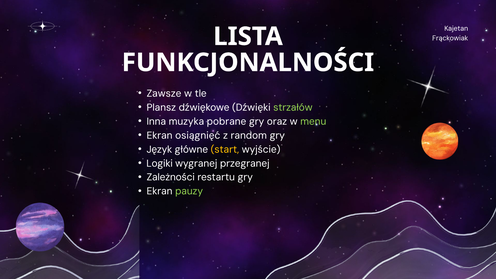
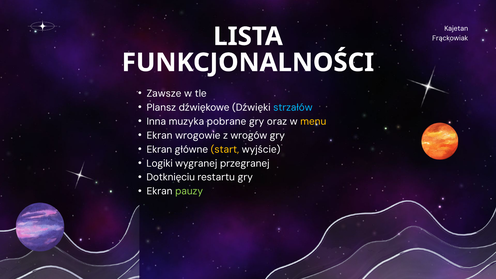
strzałów colour: light green -> light blue (293, 107)
menu colour: light green -> yellow (313, 121)
osiągnięć: osiągnięć -> wrogowie (198, 135)
random: random -> wrogów (249, 135)
Język: Język -> Ekran (159, 149)
Zależności: Zależności -> Dotknięciu (171, 177)
